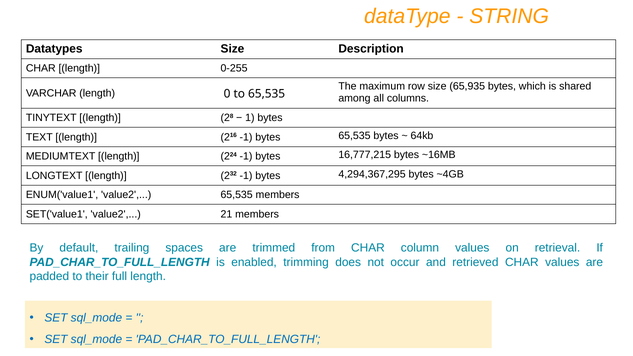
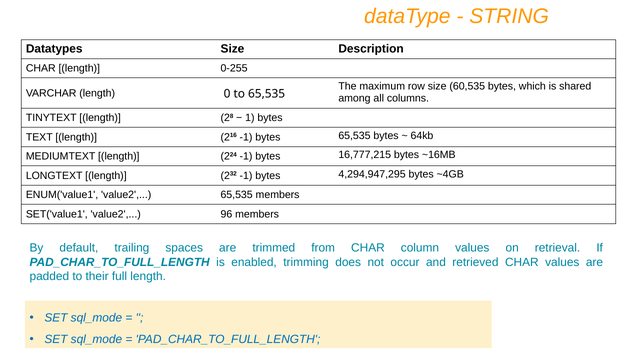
65,935: 65,935 -> 60,535 (467, 86)
4,294,367,295: 4,294,367,295 -> 4,294,947,295 (372, 174)
21: 21 -> 96 (226, 214)
